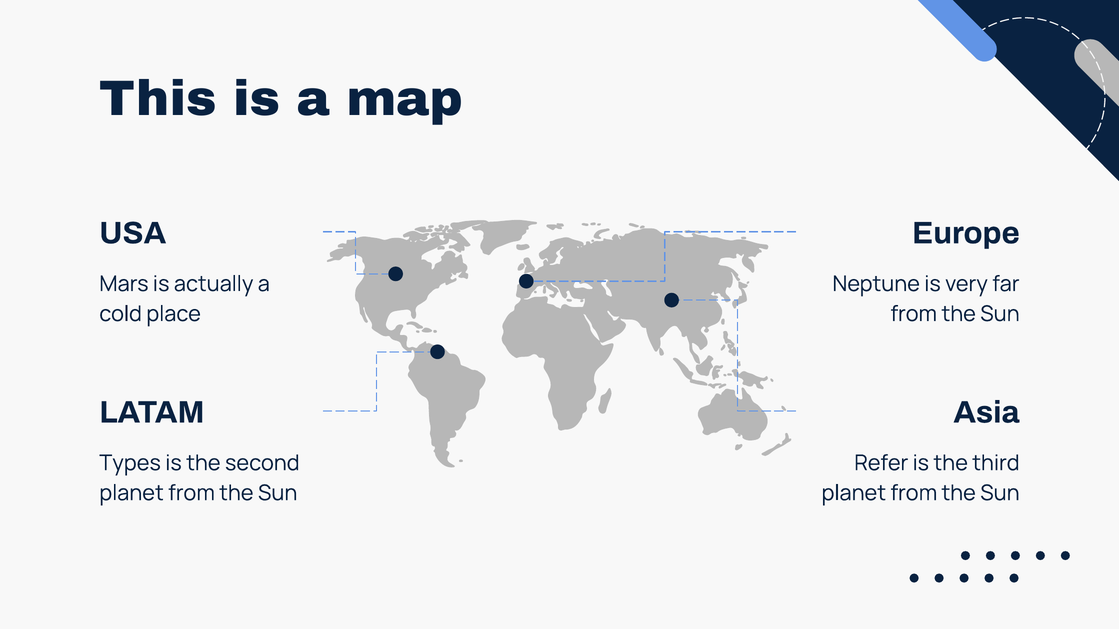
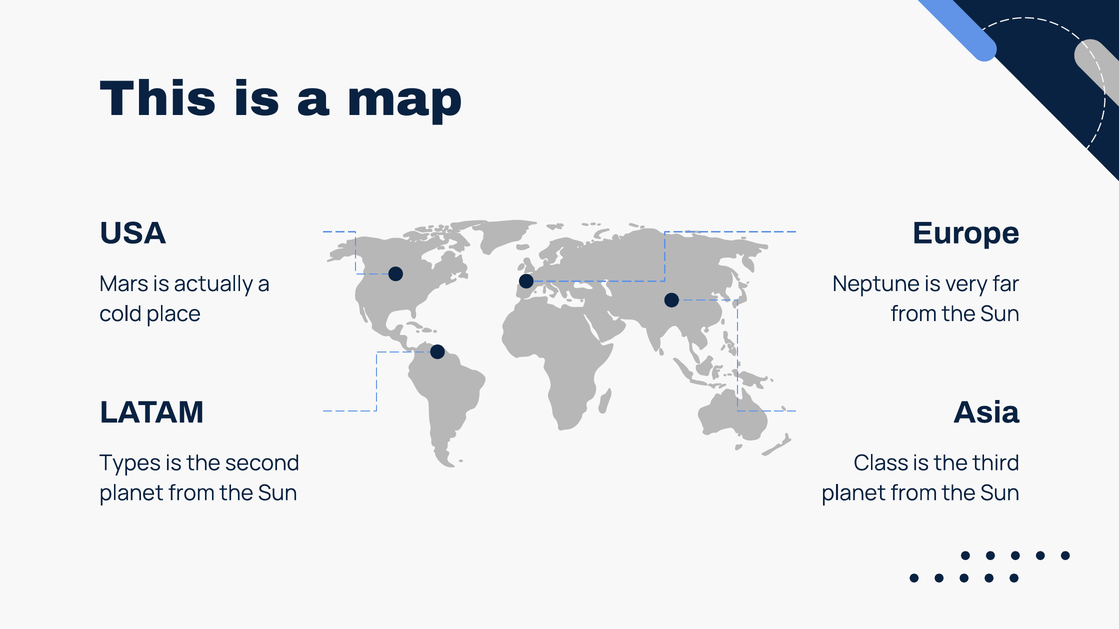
Refer: Refer -> Class (881, 463)
